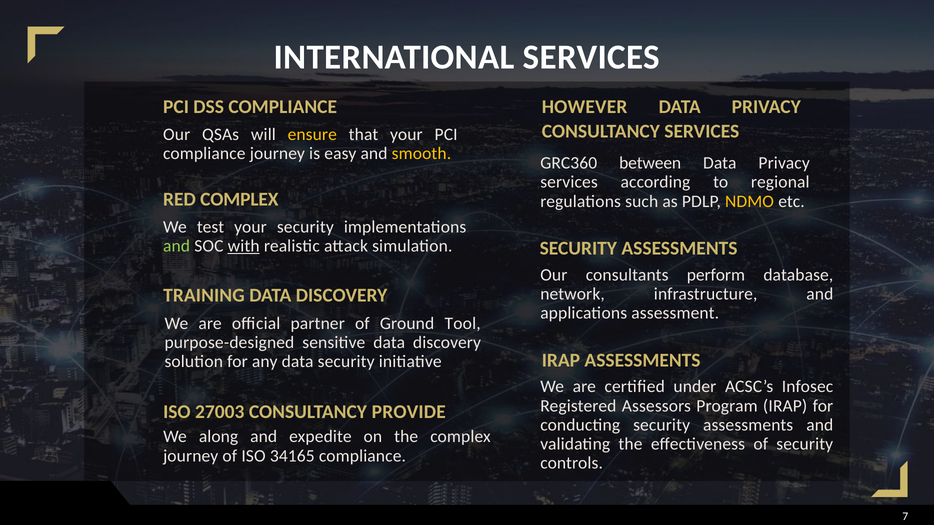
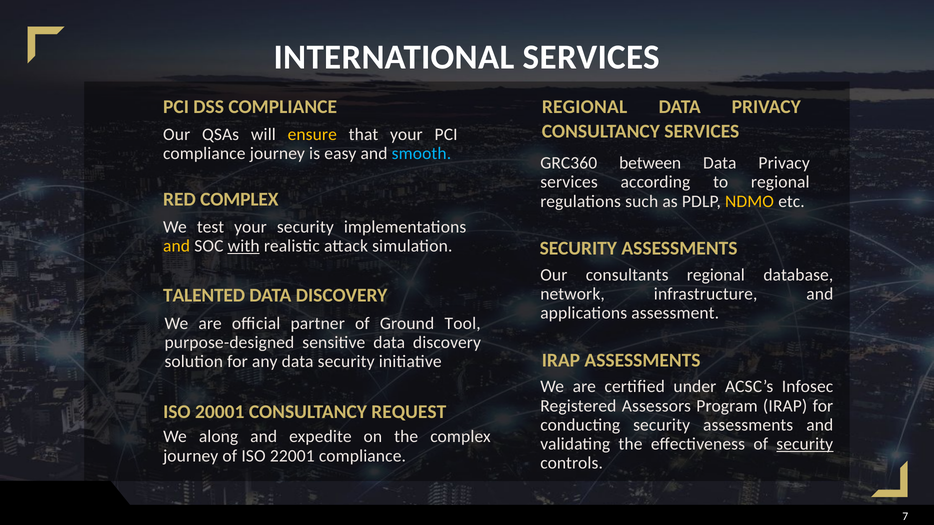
HOWEVER: HOWEVER -> REGIONAL (585, 107)
smooth colour: yellow -> light blue (421, 154)
and colour: light green -> yellow (177, 246)
consultants perform: perform -> regional (716, 275)
TRAINING: TRAINING -> TALENTED (204, 296)
27003: 27003 -> 20001 (220, 412)
PROVIDE: PROVIDE -> REQUEST (409, 412)
security underline: none -> present (805, 444)
34165: 34165 -> 22001 (292, 456)
